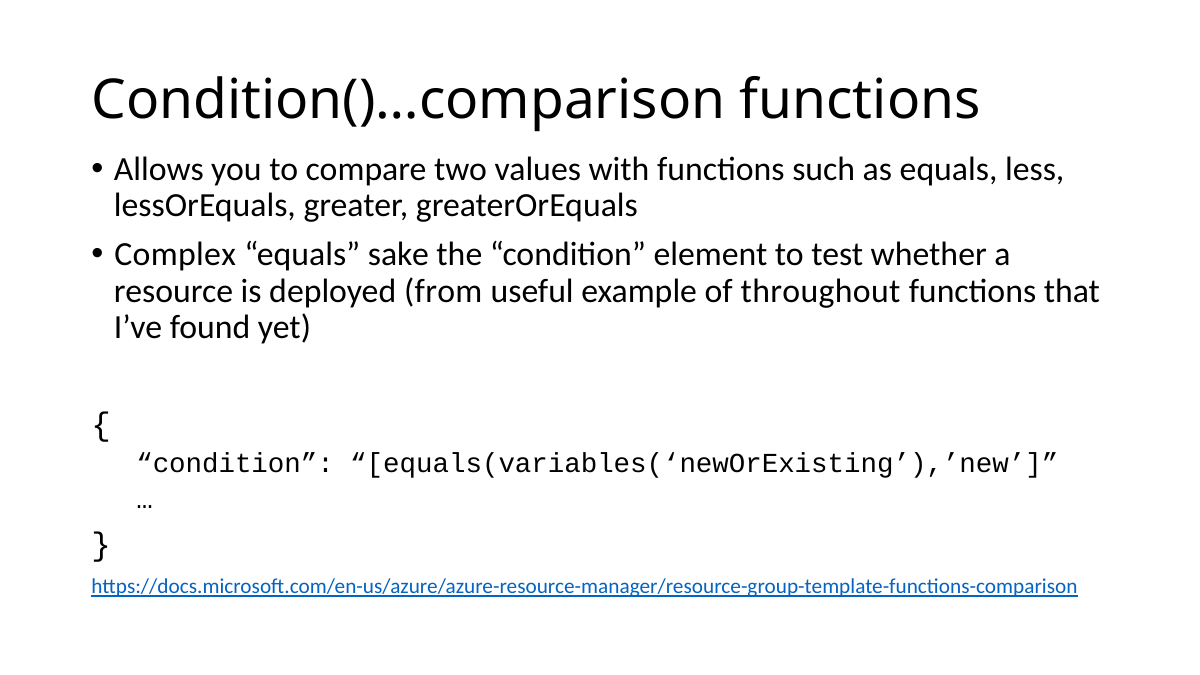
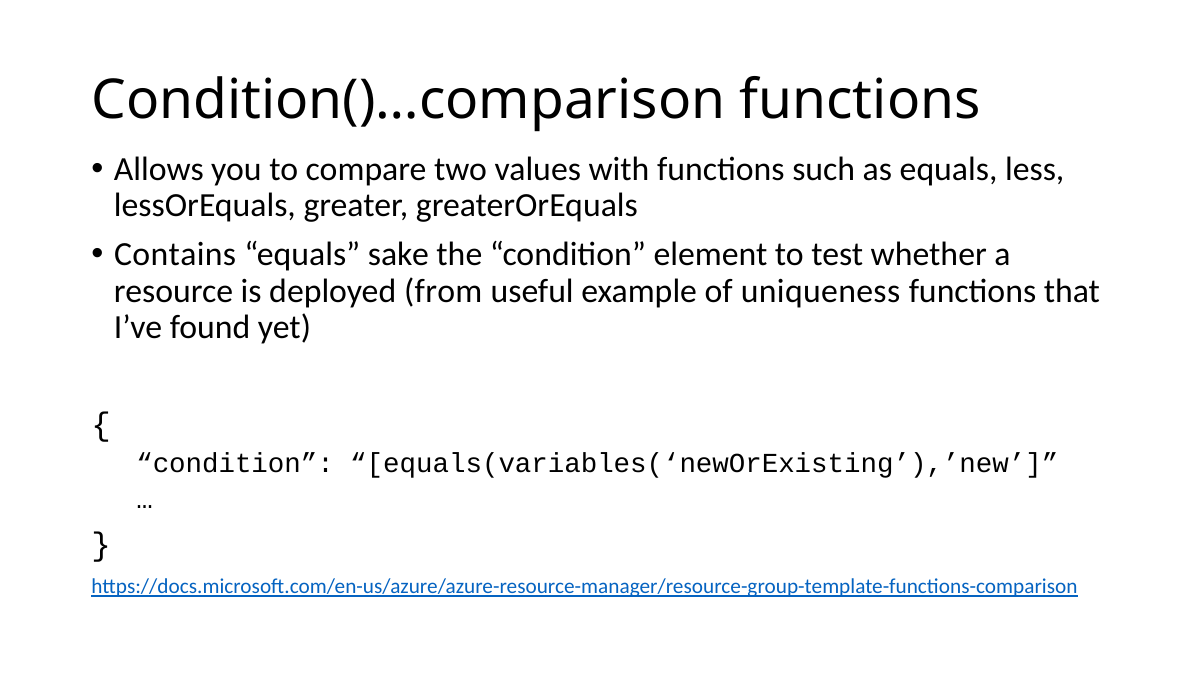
Complex: Complex -> Contains (175, 255)
throughout: throughout -> uniqueness (821, 291)
